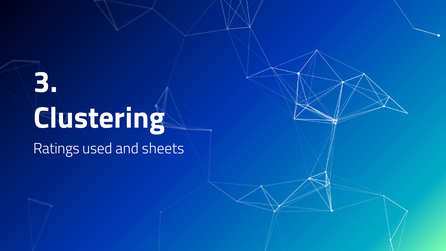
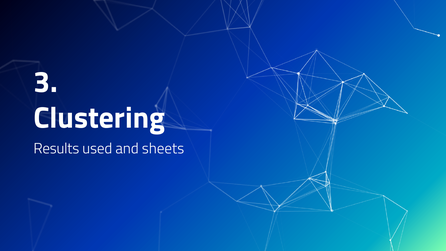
Ratings: Ratings -> Results (56, 148)
